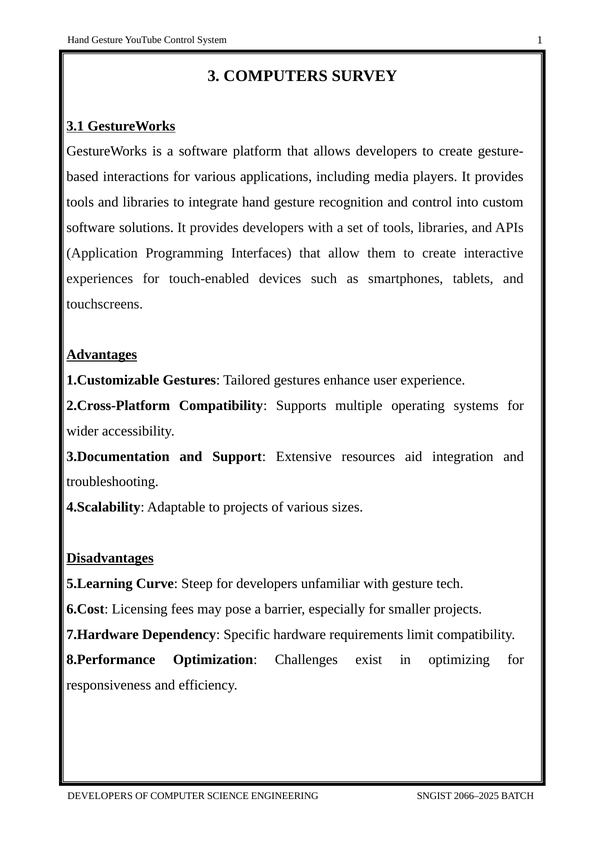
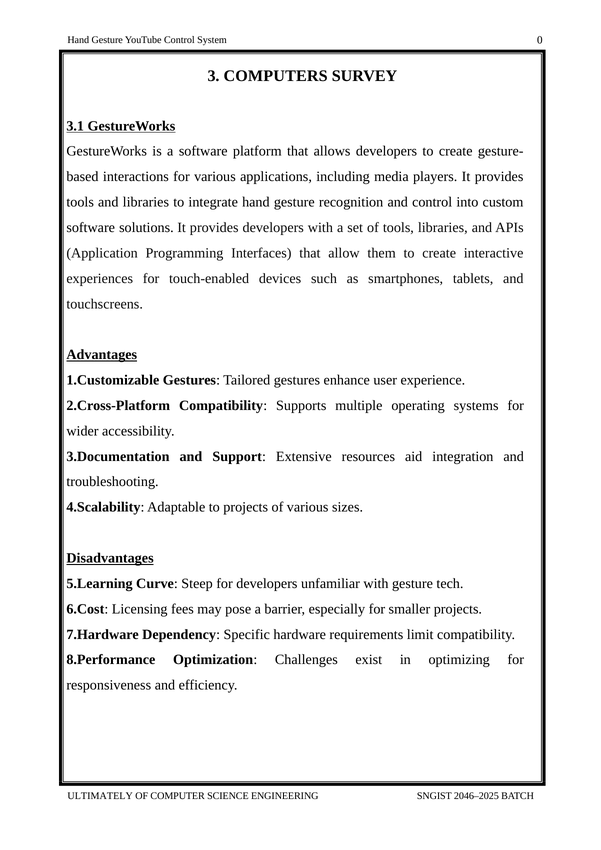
1: 1 -> 0 (540, 40)
DEVELOPERS: DEVELOPERS -> ULTIMATELY (100, 795)
2066–2025: 2066–2025 -> 2046–2025 (476, 795)
